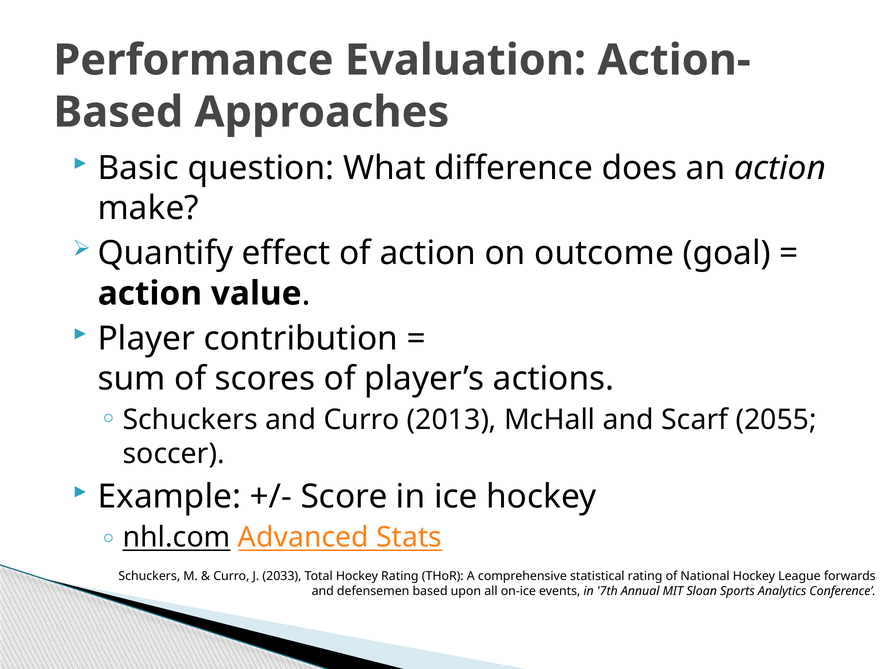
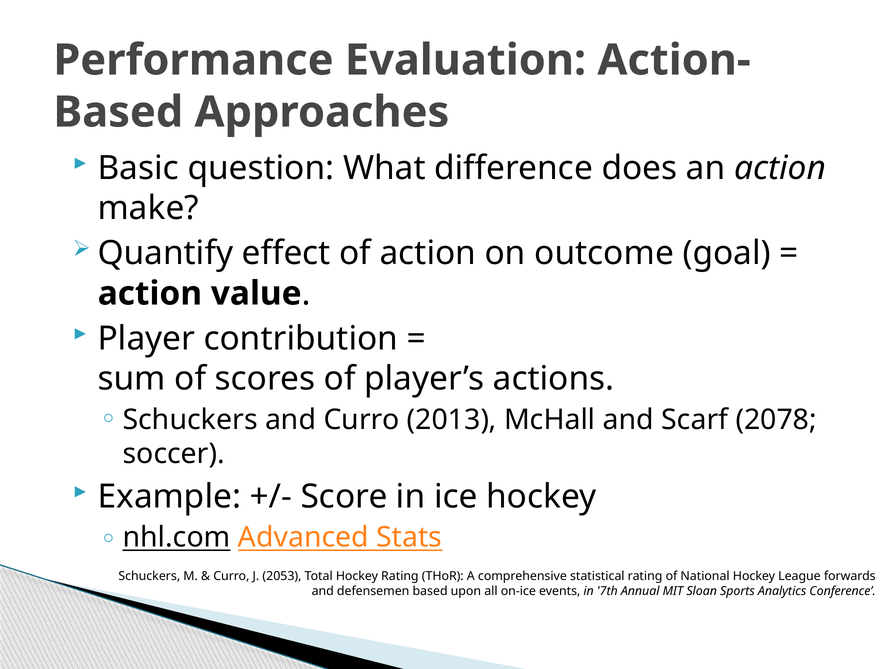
2055: 2055 -> 2078 (776, 420)
2033: 2033 -> 2053 (282, 576)
